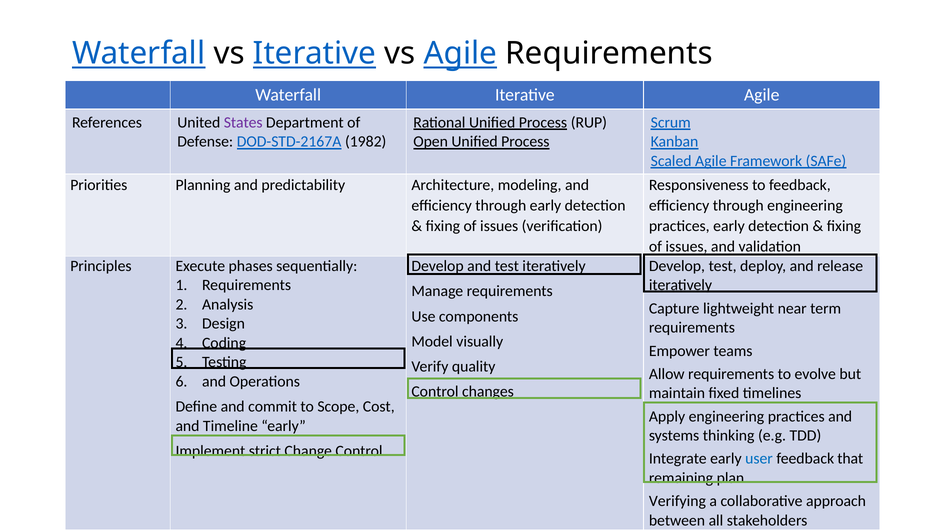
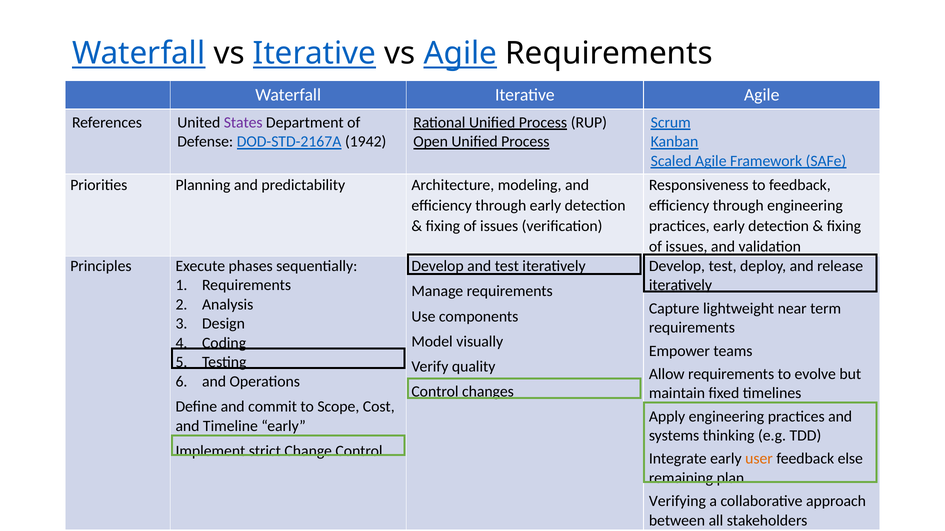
1982: 1982 -> 1942 (366, 142)
user colour: blue -> orange (759, 459)
that: that -> else (850, 459)
